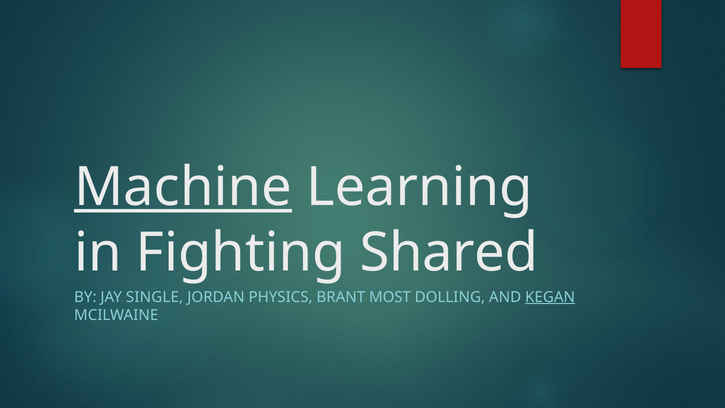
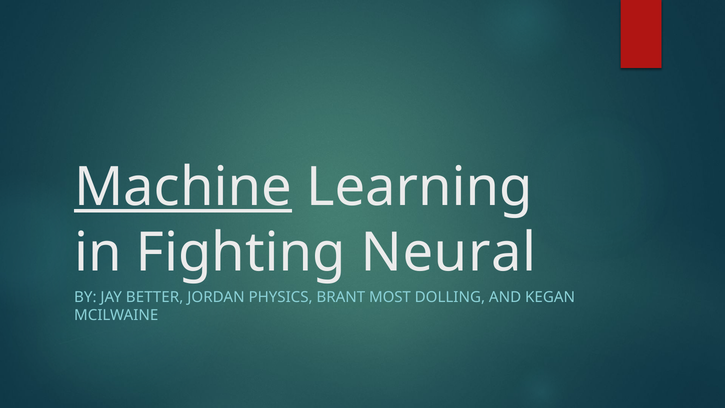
Shared: Shared -> Neural (448, 253)
SINGLE: SINGLE -> BETTER (155, 297)
KEGAN underline: present -> none (550, 297)
